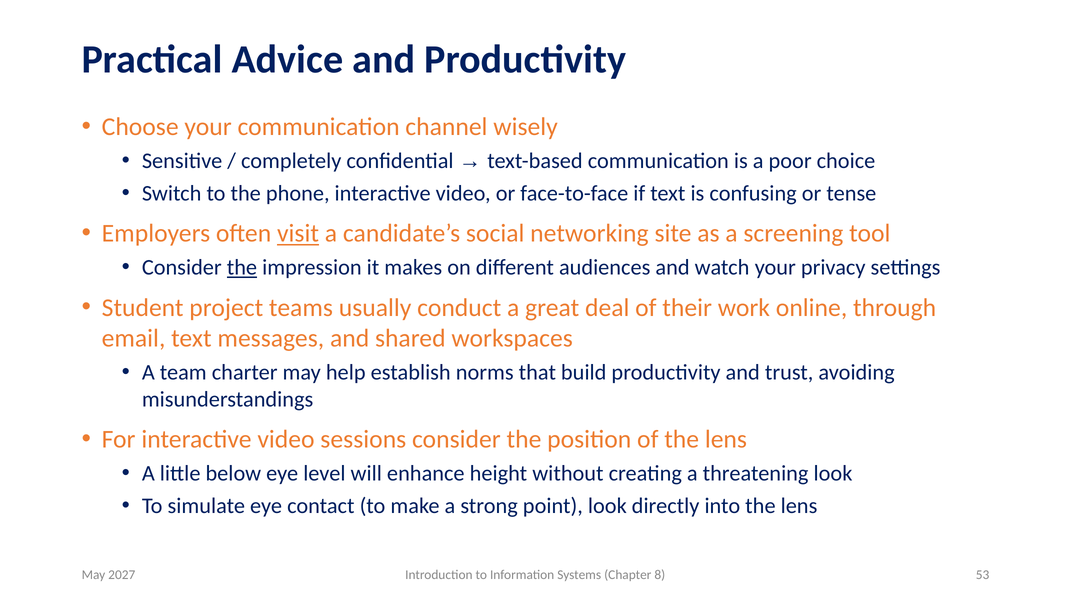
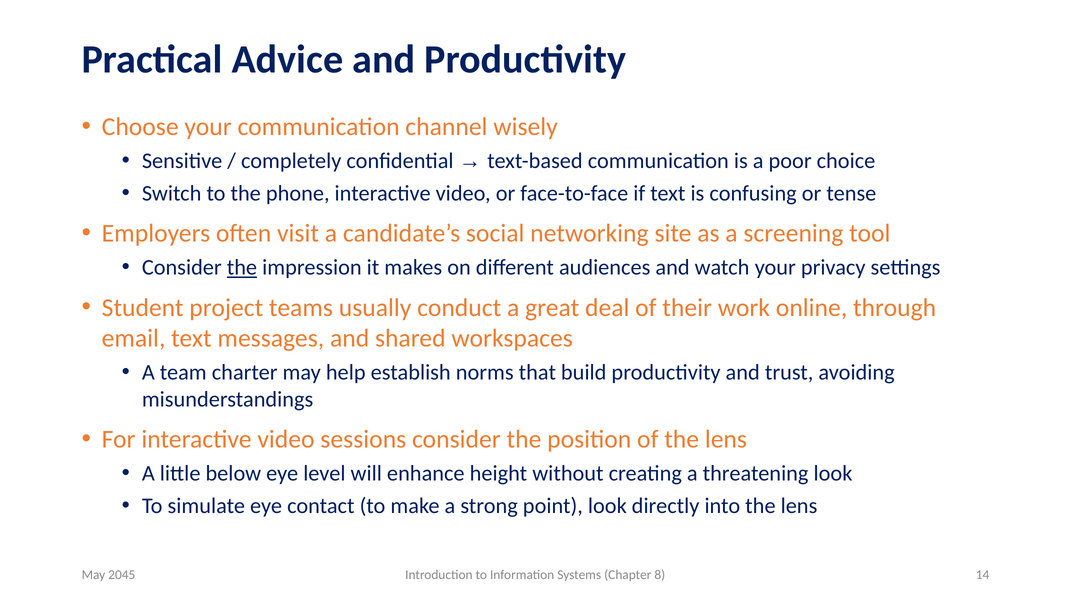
visit underline: present -> none (298, 234)
2027: 2027 -> 2045 (122, 575)
53: 53 -> 14 (983, 575)
